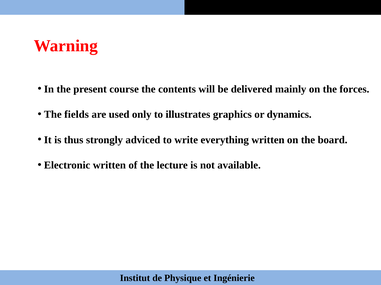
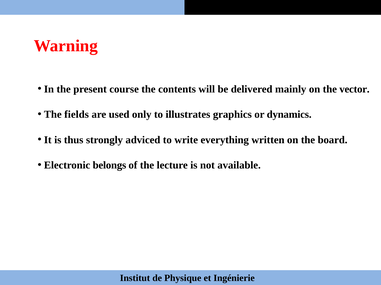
forces: forces -> vector (354, 89)
Electronic written: written -> belongs (109, 166)
